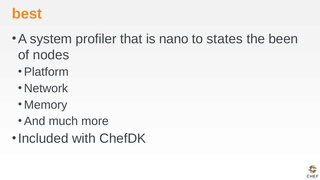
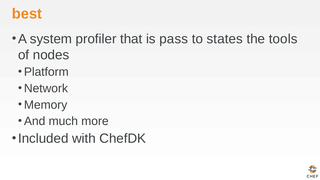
nano: nano -> pass (174, 39)
been: been -> tools (283, 39)
